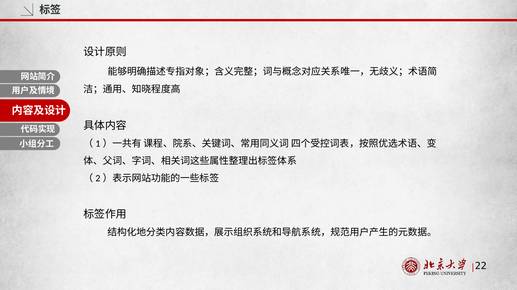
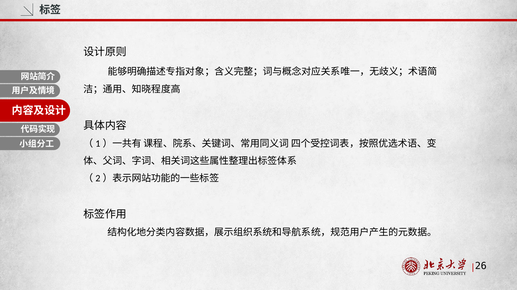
22: 22 -> 26 (481, 267)
